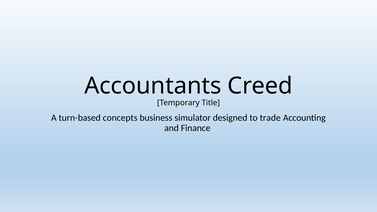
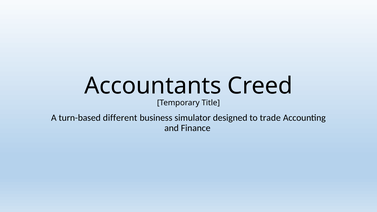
concepts: concepts -> different (120, 118)
